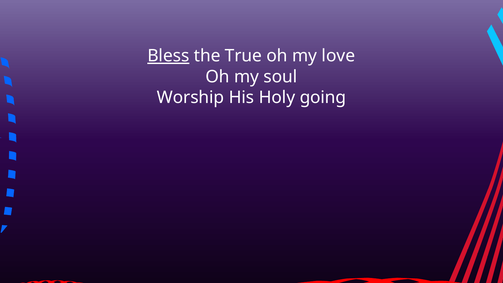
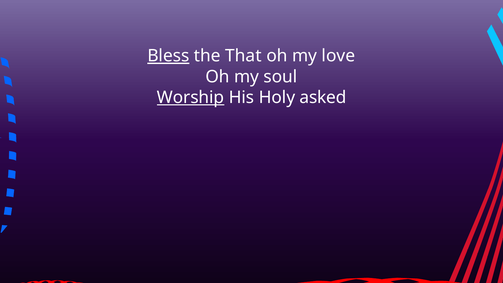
True: True -> That (243, 56)
Worship underline: none -> present (191, 97)
going: going -> asked (323, 97)
